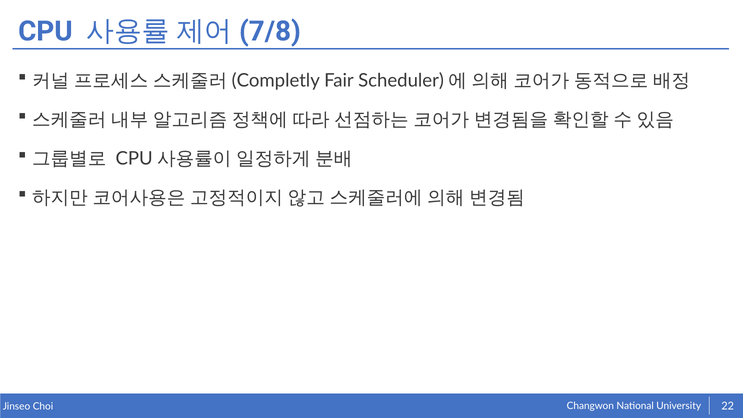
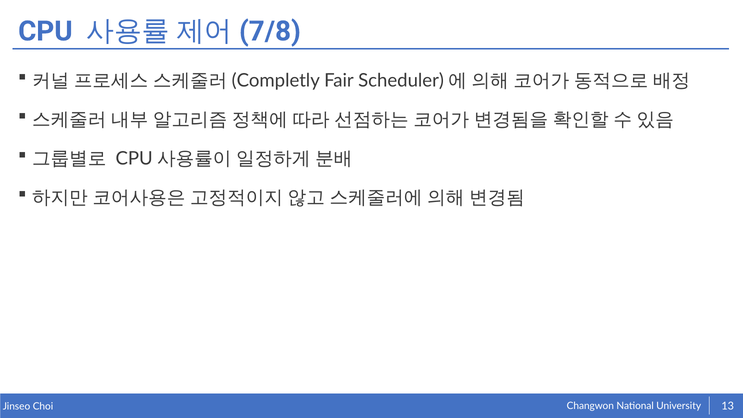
22: 22 -> 13 (728, 406)
